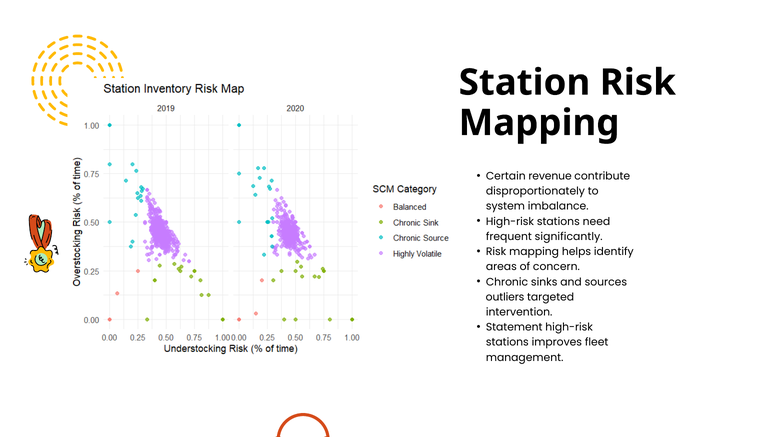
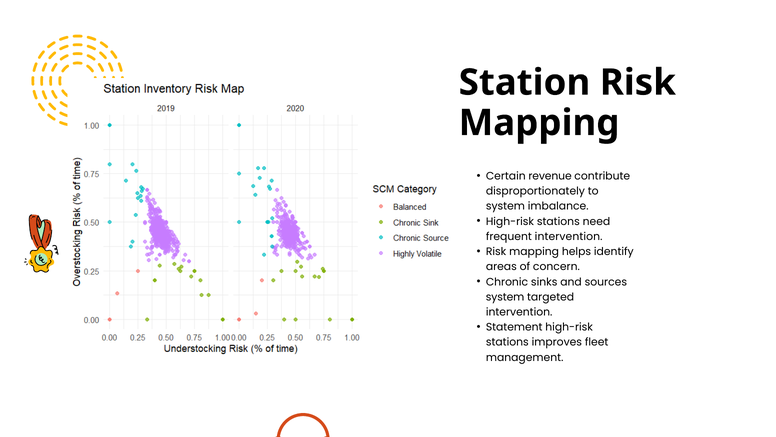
frequent significantly: significantly -> intervention (569, 236)
outliers: outliers -> system (505, 297)
